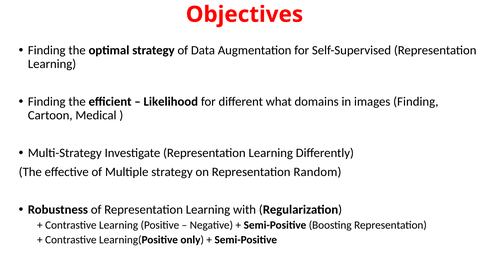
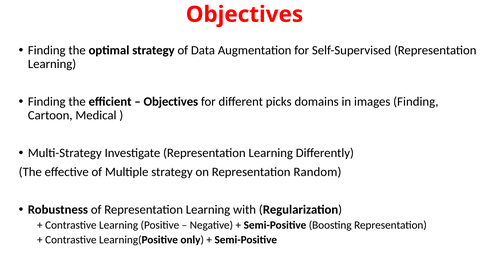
Likelihood: Likelihood -> Objectives (171, 102)
what: what -> picks (279, 102)
